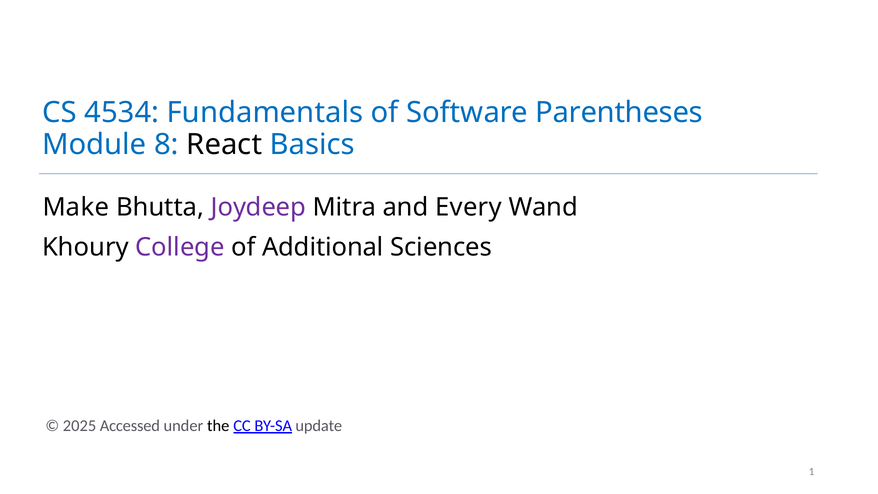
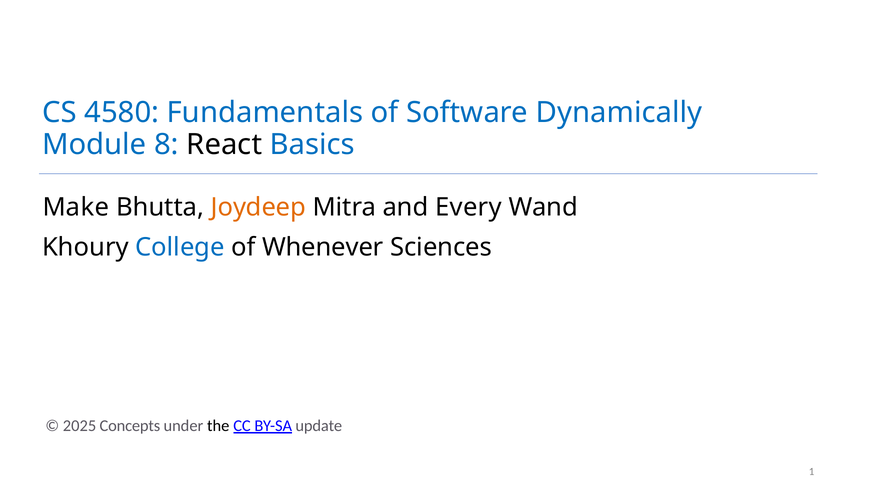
4534: 4534 -> 4580 (122, 113)
Parentheses: Parentheses -> Dynamically (619, 113)
Joydeep colour: purple -> orange (258, 207)
College colour: purple -> blue (180, 247)
Additional: Additional -> Whenever (323, 247)
Accessed: Accessed -> Concepts (130, 425)
